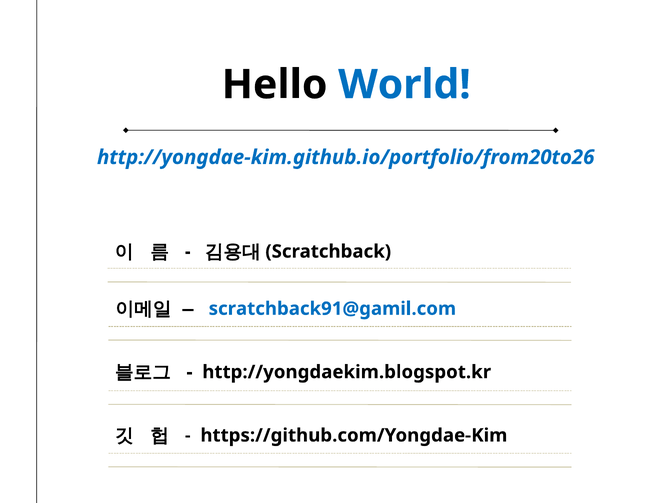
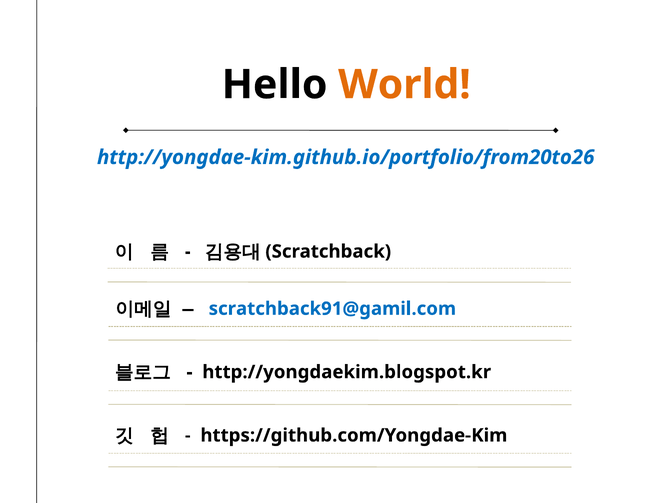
World colour: blue -> orange (404, 85)
